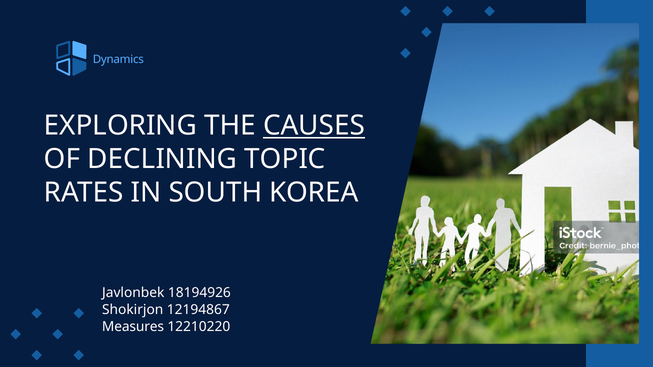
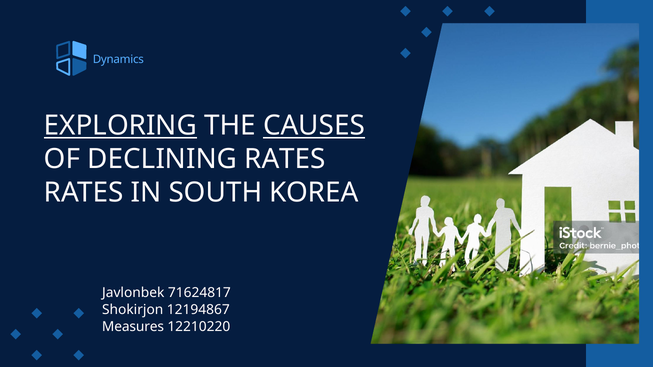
EXPLORING underline: none -> present (120, 126)
DECLINING TOPIC: TOPIC -> RATES (285, 159)
18194926: 18194926 -> 71624817 (199, 293)
